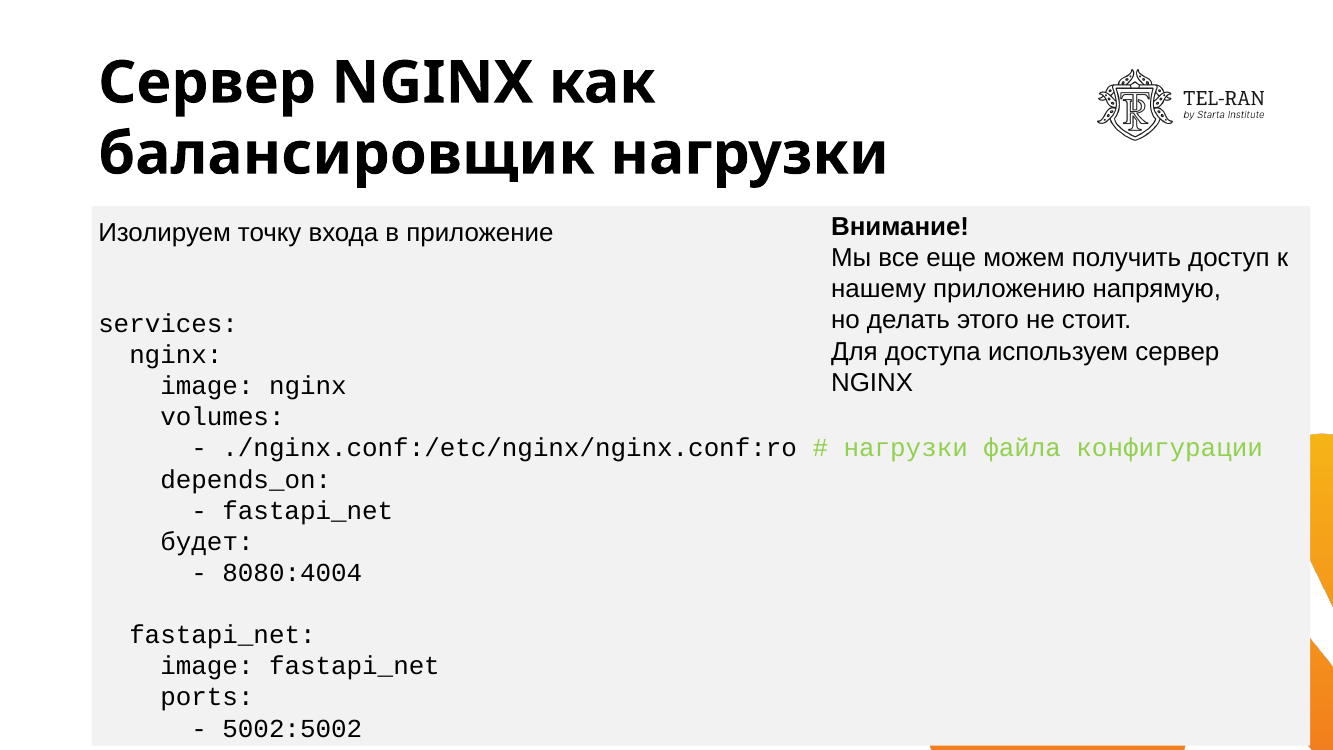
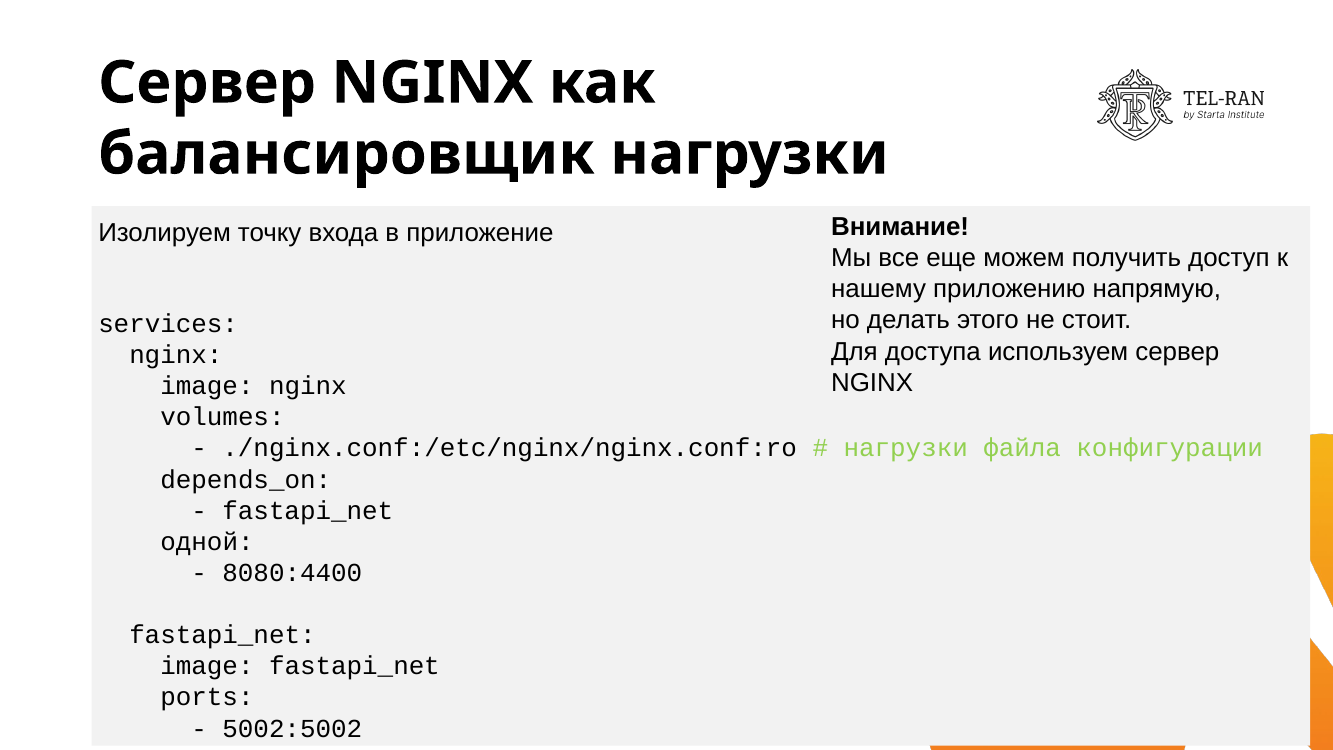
будет: будет -> одной (207, 542)
8080:4004: 8080:4004 -> 8080:4400 (292, 573)
